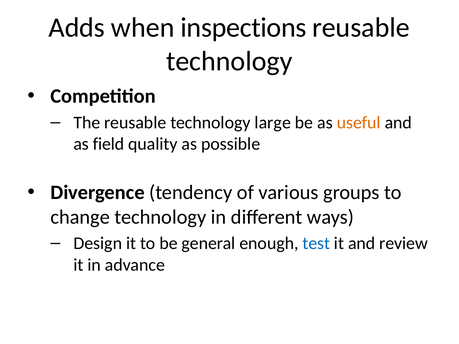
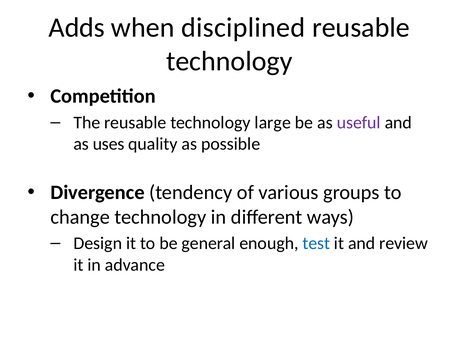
inspections: inspections -> disciplined (243, 28)
useful colour: orange -> purple (359, 123)
field: field -> uses (109, 144)
